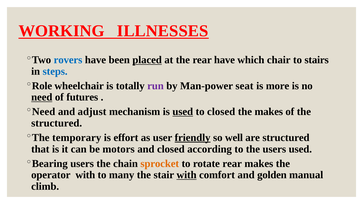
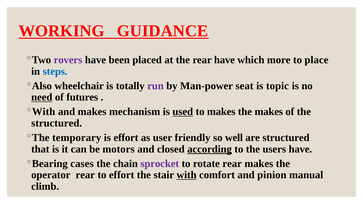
ILLNESSES: ILLNESSES -> GUIDANCE (163, 31)
rovers colour: blue -> purple (68, 60)
placed underline: present -> none (147, 60)
chair: chair -> more (279, 60)
stairs: stairs -> place (317, 60)
Role: Role -> Also (42, 86)
more: more -> topic (277, 86)
Need: Need -> With (44, 112)
and adjust: adjust -> makes (92, 112)
to closed: closed -> makes (221, 112)
friendly underline: present -> none (193, 138)
according underline: none -> present (210, 149)
users used: used -> have (300, 149)
Bearing users: users -> cases (82, 164)
sprocket colour: orange -> purple (160, 164)
operator with: with -> rear (85, 175)
to many: many -> effort (122, 175)
golden: golden -> pinion (272, 175)
